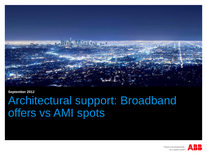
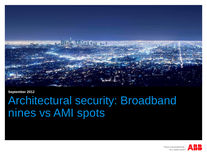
support: support -> security (96, 101)
offers: offers -> nines (22, 113)
